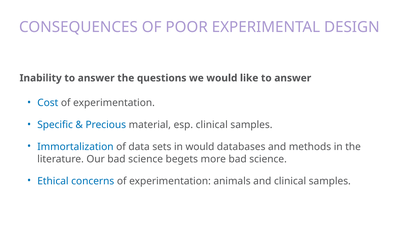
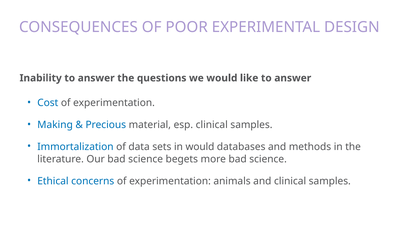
Specific: Specific -> Making (55, 125)
